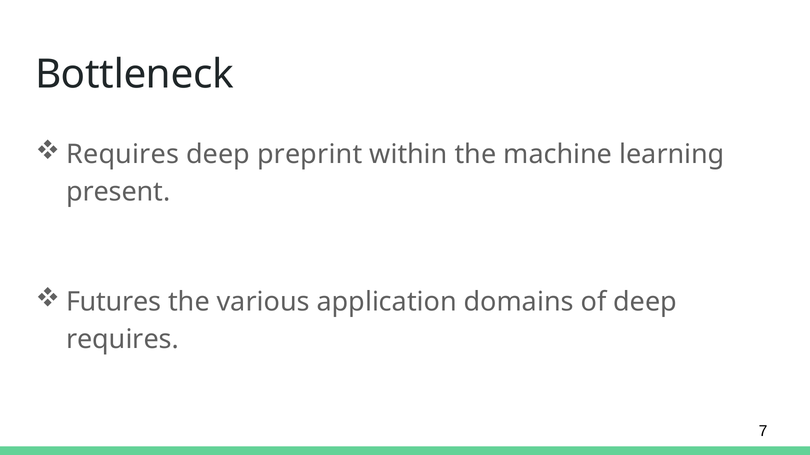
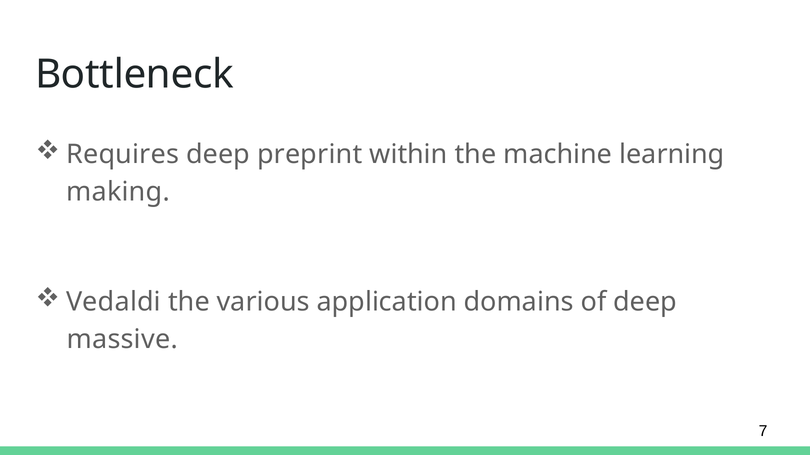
present: present -> making (118, 192)
Futures: Futures -> Vedaldi (114, 302)
requires: requires -> massive (122, 340)
